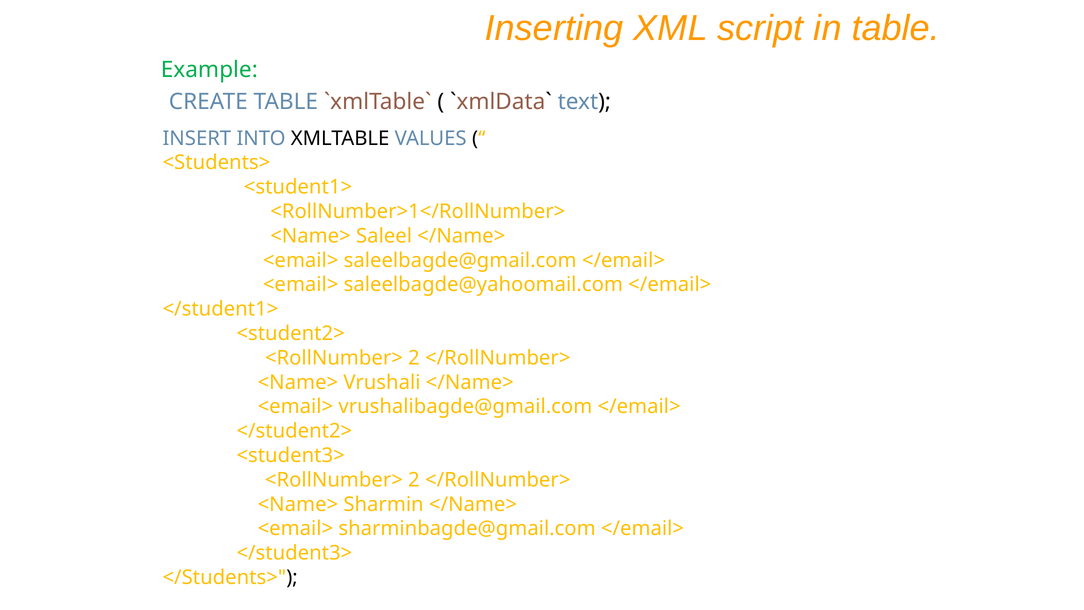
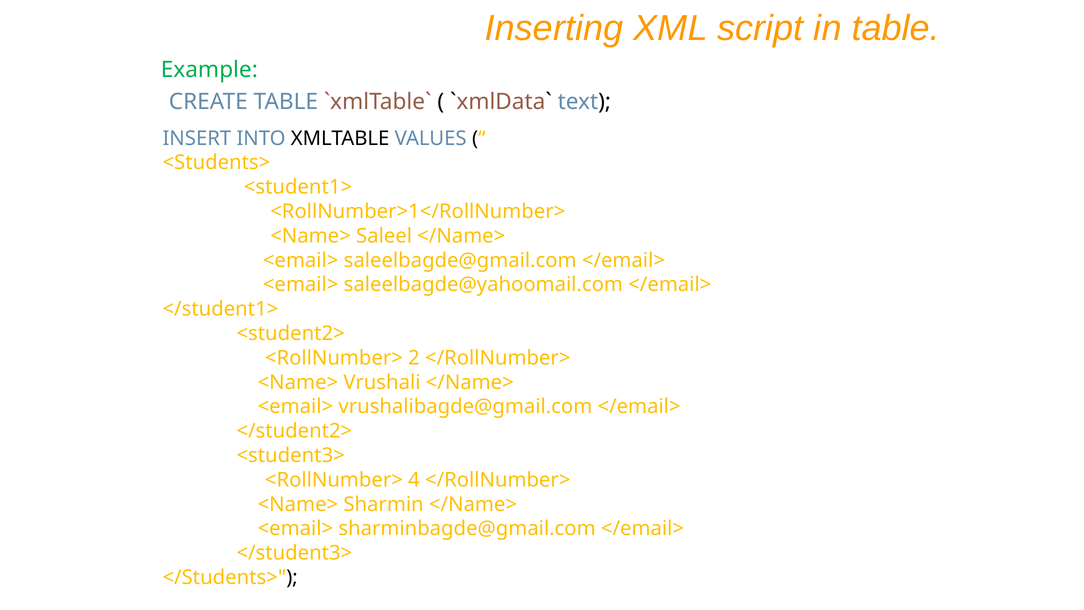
2: 2 -> 4 (414, 480)
